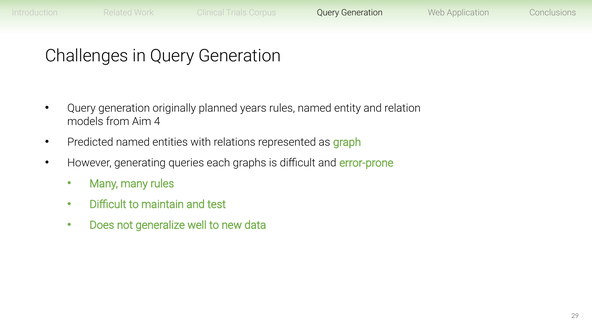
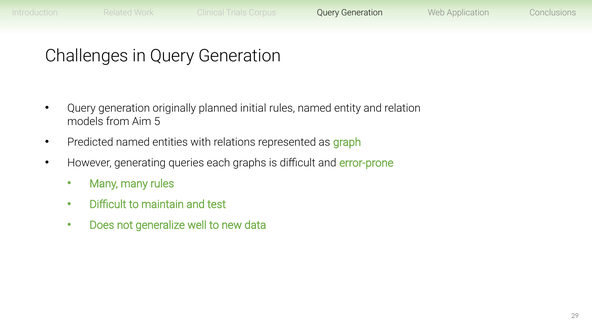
years: years -> initial (253, 108)
4: 4 -> 5 (157, 121)
